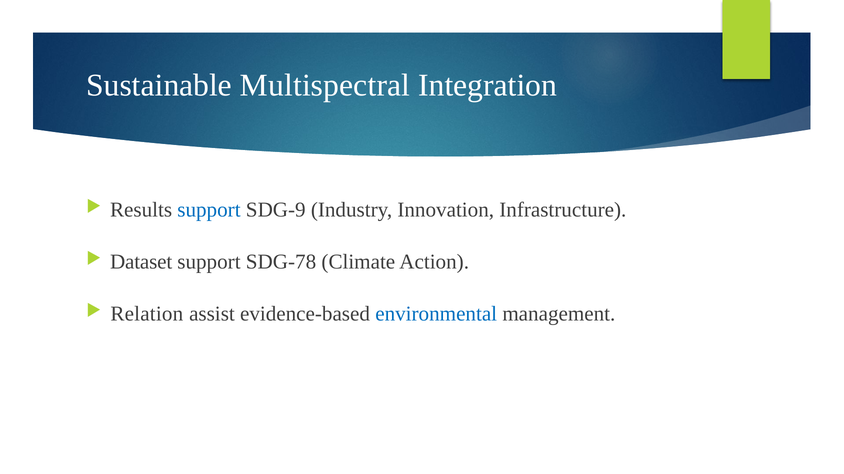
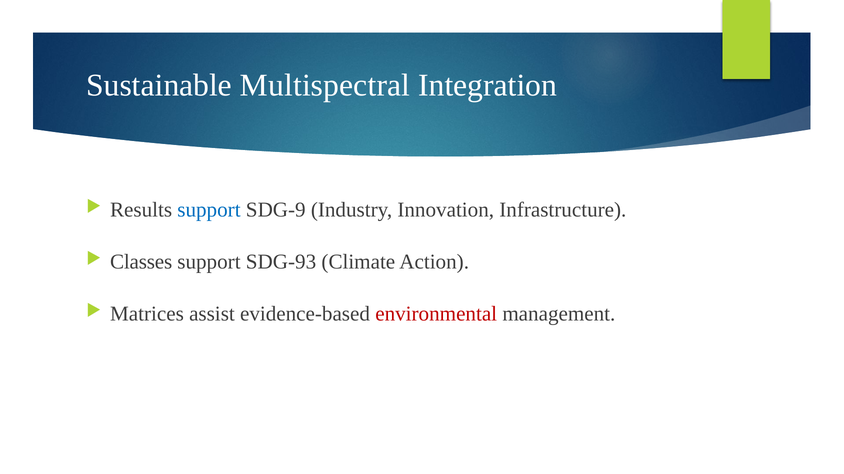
Dataset: Dataset -> Classes (141, 262)
SDG-78: SDG-78 -> SDG-93 (281, 262)
Relation: Relation -> Matrices (147, 314)
environmental colour: blue -> red (436, 314)
